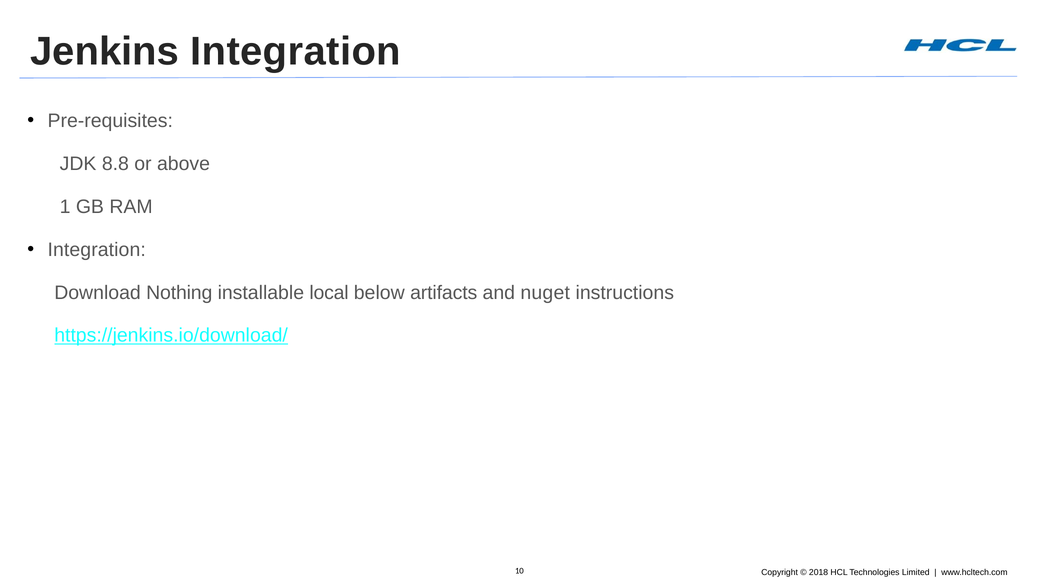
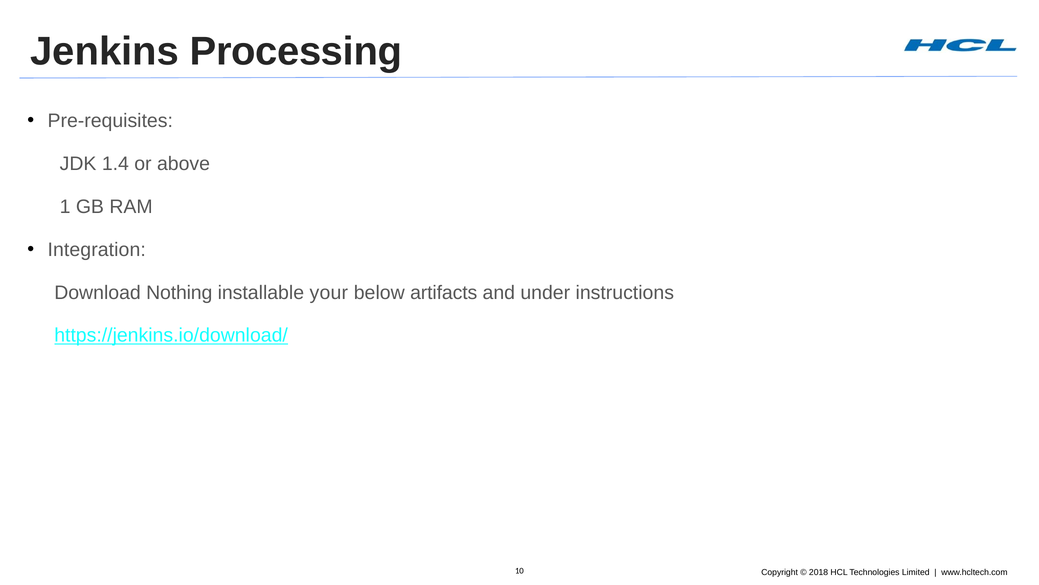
Jenkins Integration: Integration -> Processing (296, 52)
8.8: 8.8 -> 1.4 (115, 164)
local: local -> your (329, 292)
nuget: nuget -> under (545, 292)
